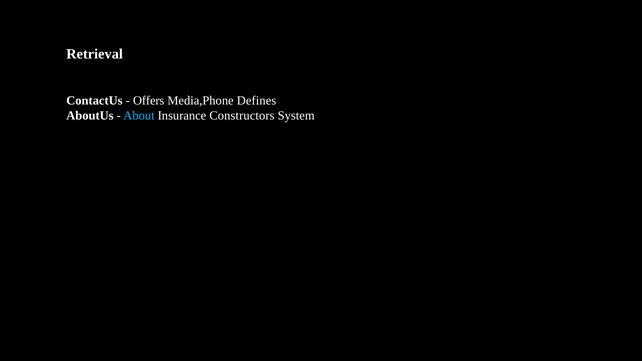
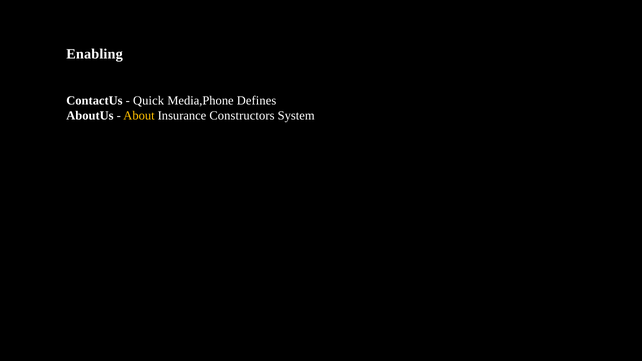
Retrieval: Retrieval -> Enabling (95, 54)
Offers: Offers -> Quick (149, 101)
About colour: light blue -> yellow (139, 116)
